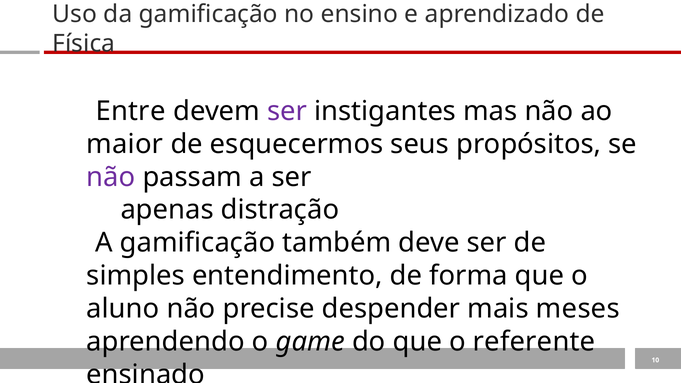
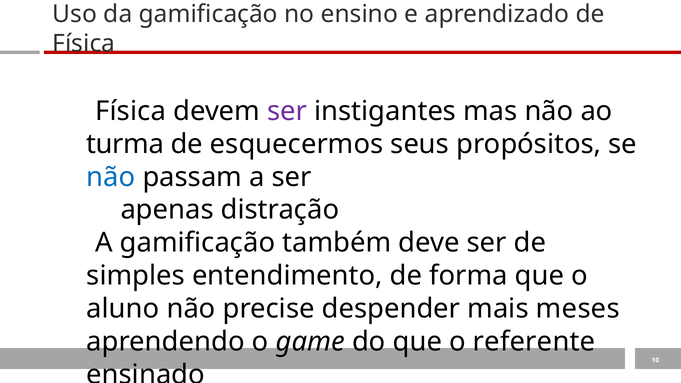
Entre: Entre -> Física (131, 111)
maior: maior -> turma (125, 144)
não colour: purple -> blue (111, 177)
